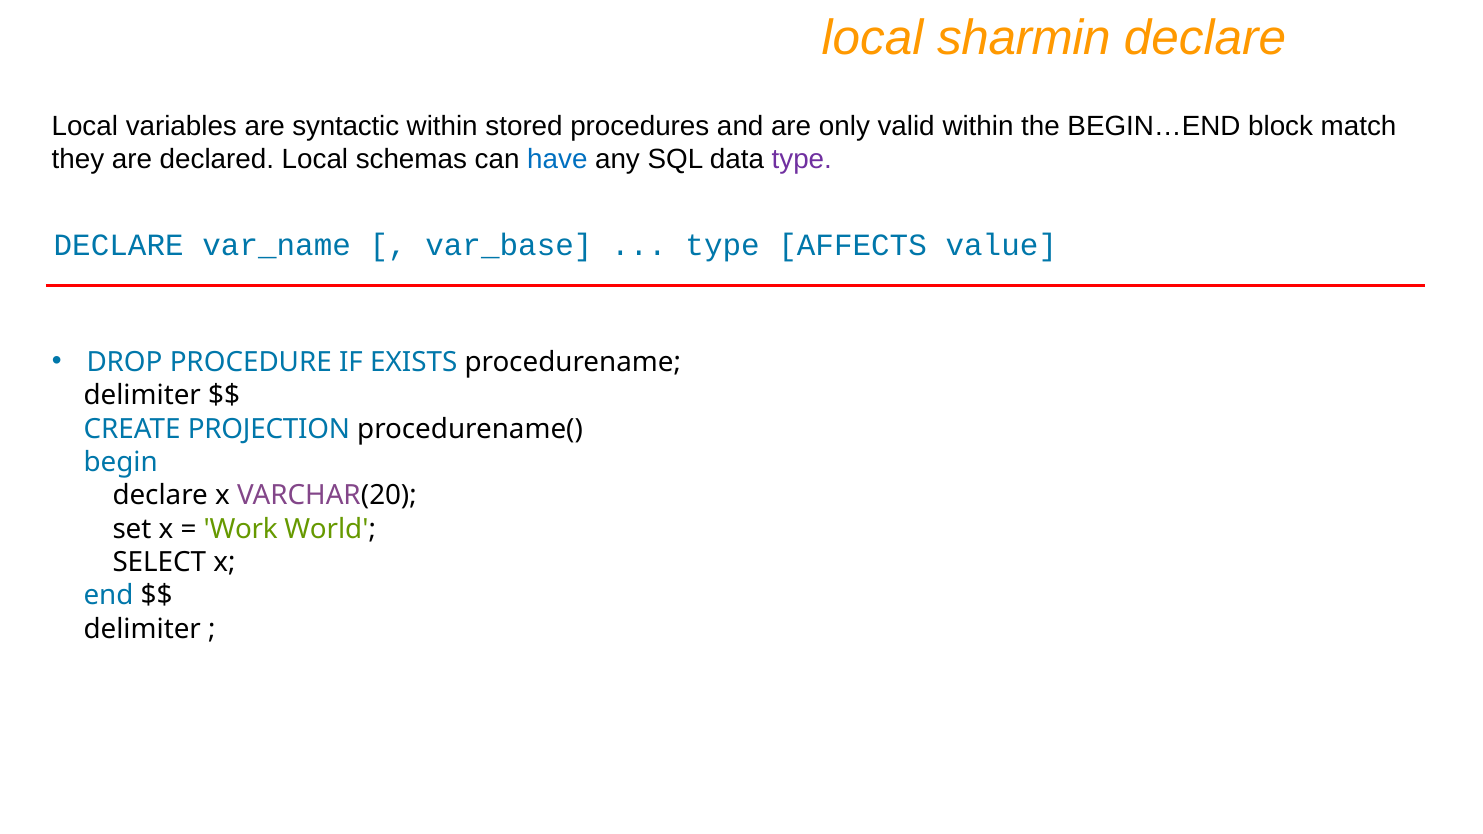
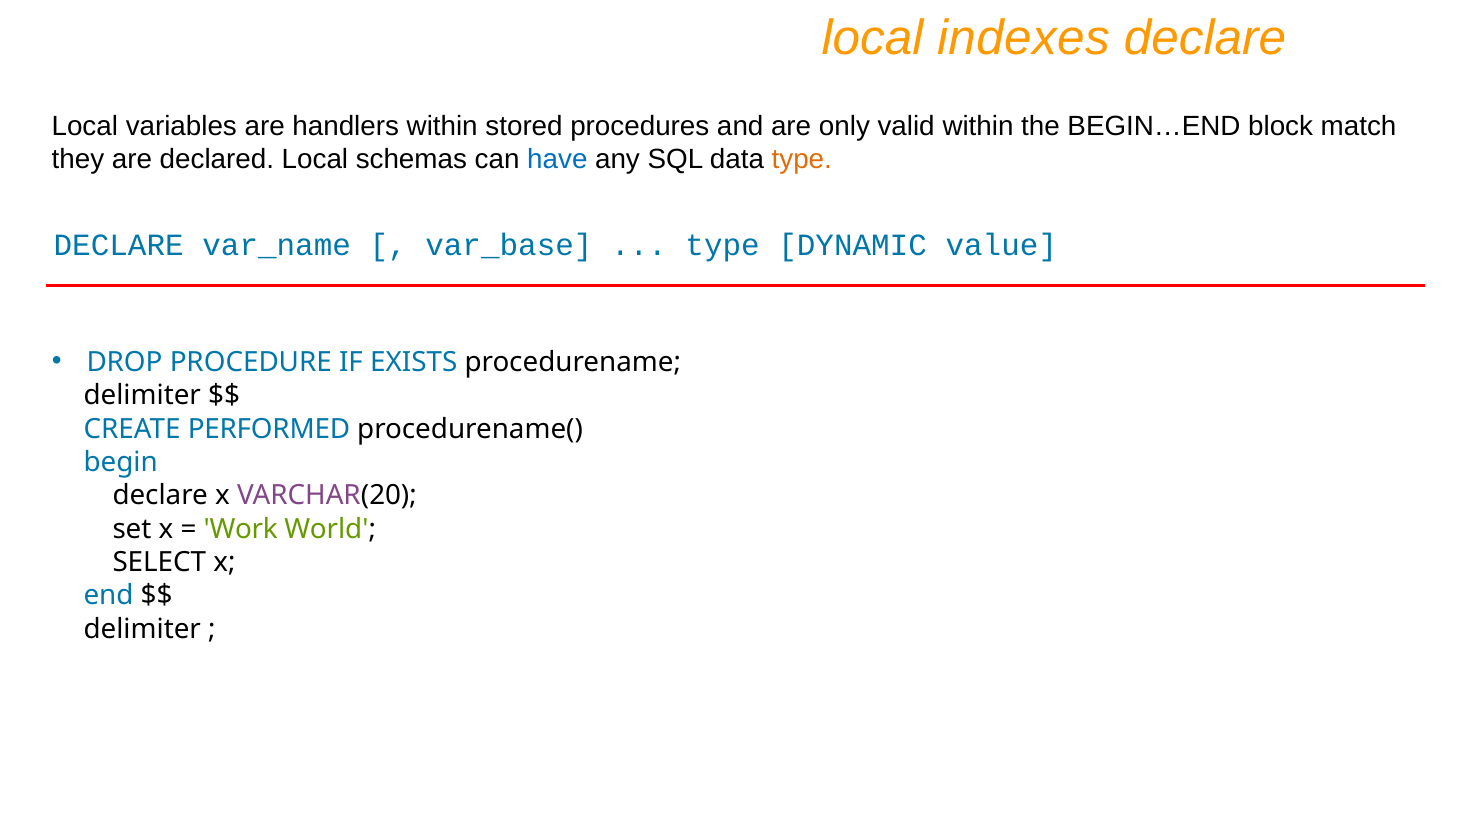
sharmin: sharmin -> indexes (1023, 39)
syntactic: syntactic -> handlers (346, 126)
type colour: purple -> orange (802, 159)
AFFECTS: AFFECTS -> DYNAMIC (853, 245)
PROJECTION: PROJECTION -> PERFORMED (269, 429)
